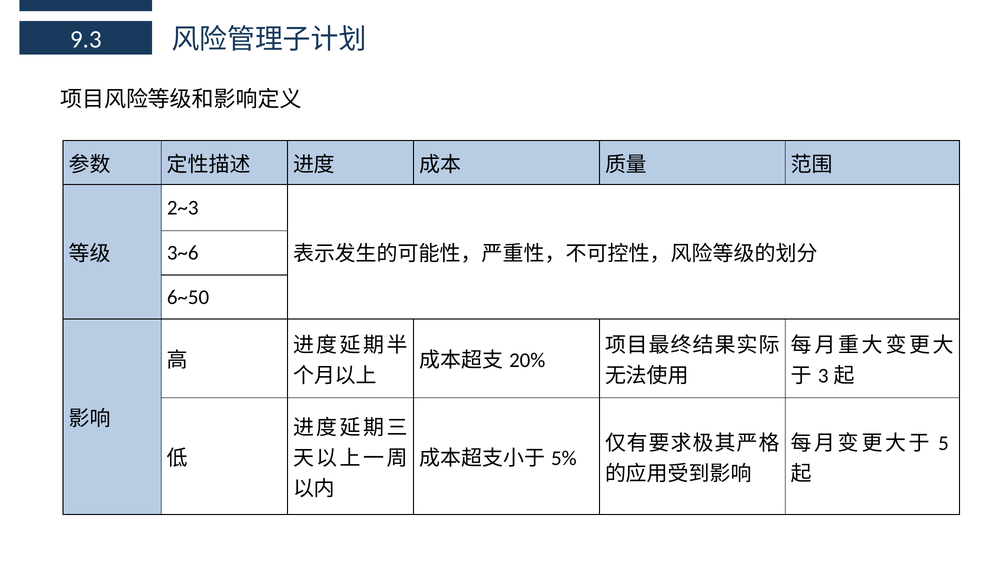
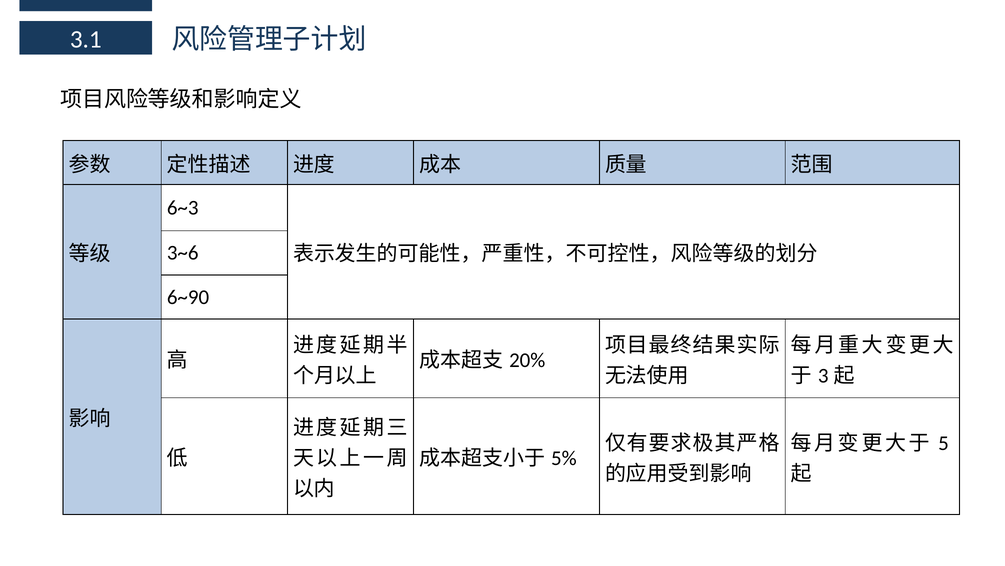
9.3: 9.3 -> 3.1 (86, 40)
2~3: 2~3 -> 6~3 (183, 208)
6~50: 6~50 -> 6~90 (188, 297)
